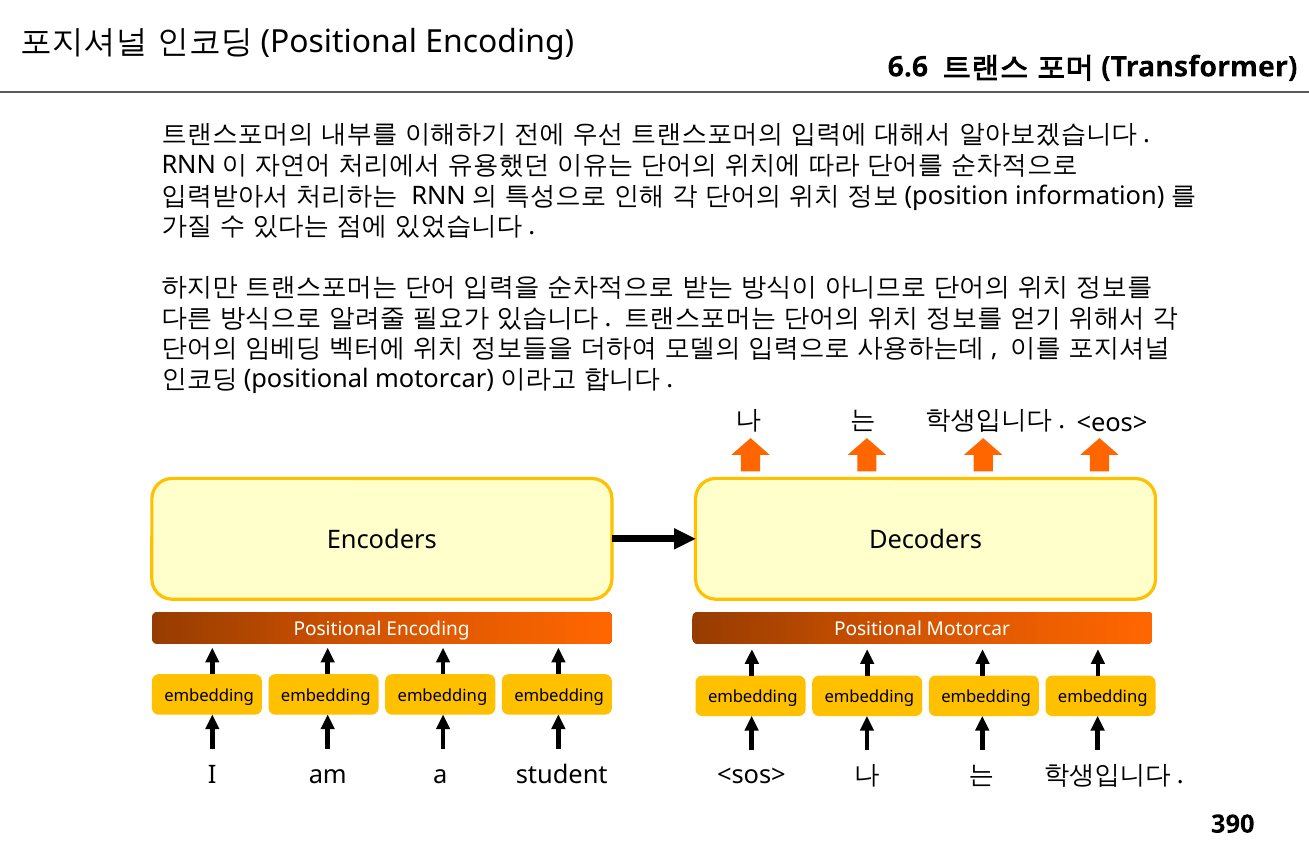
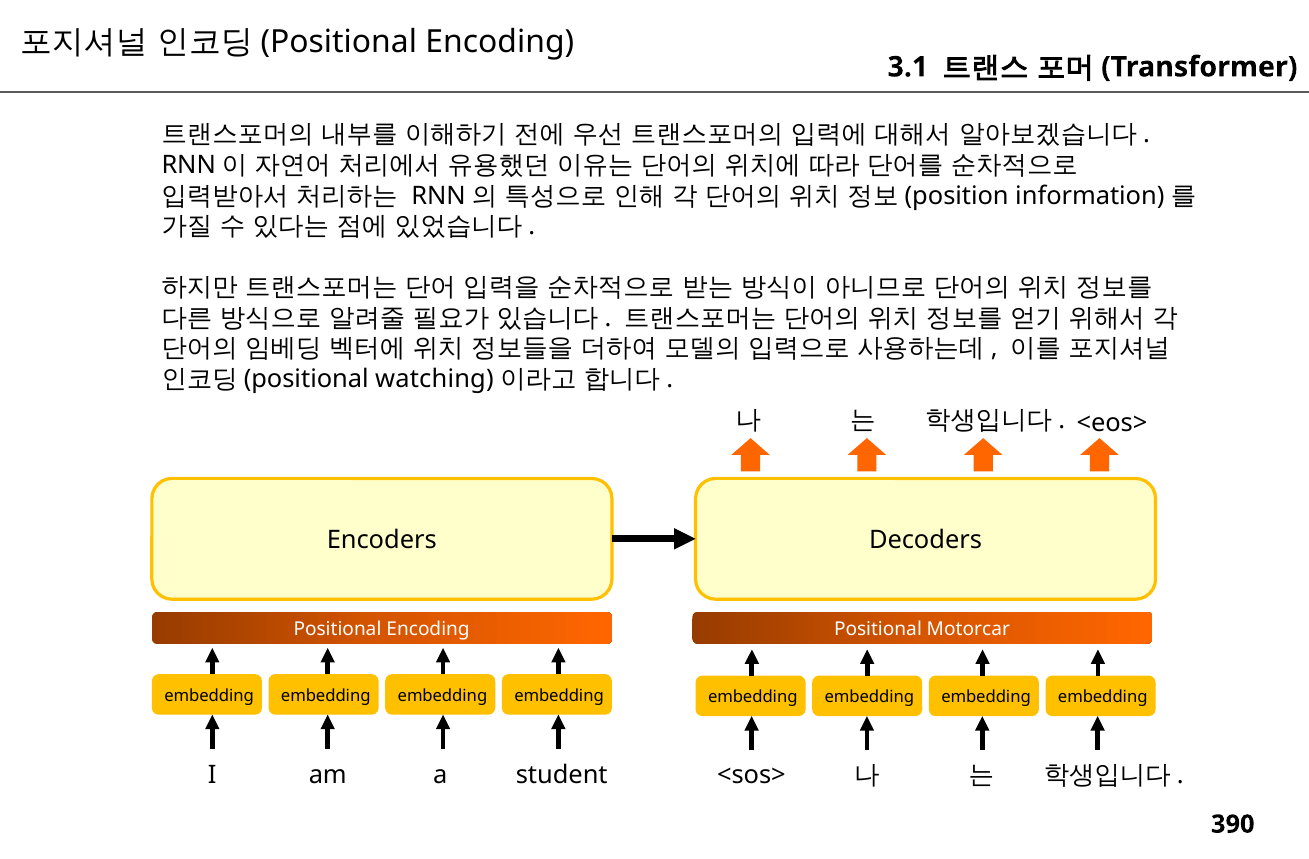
6.6: 6.6 -> 3.1 (908, 67)
motorcar: motorcar -> watching (434, 379)
